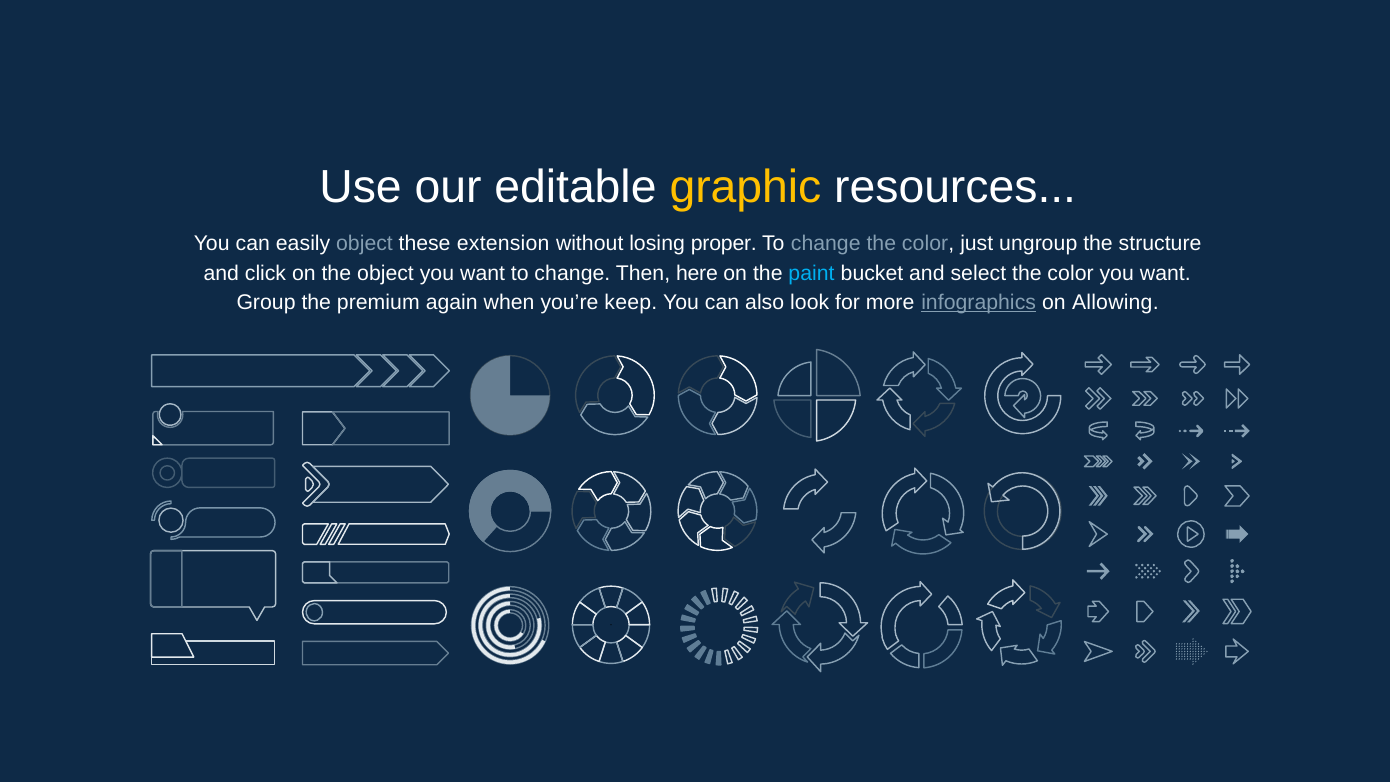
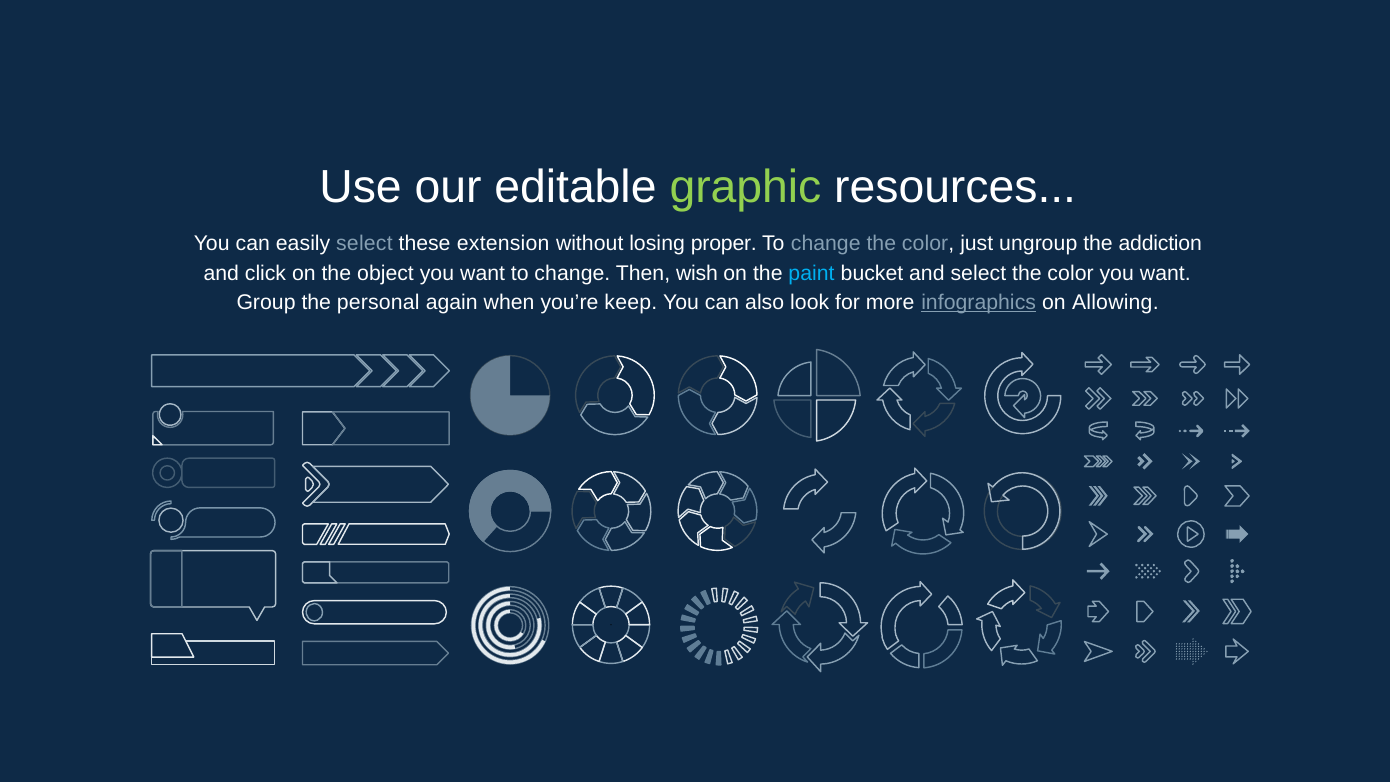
graphic colour: yellow -> light green (745, 187)
easily object: object -> select (364, 244)
structure: structure -> addiction (1160, 244)
here: here -> wish (697, 273)
premium: premium -> personal (378, 302)
